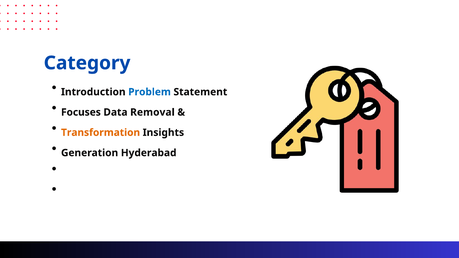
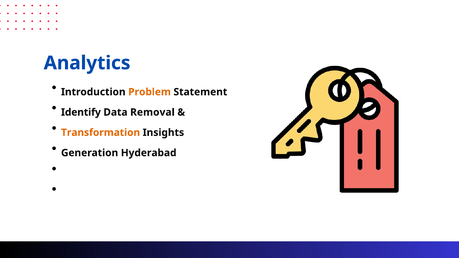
Category: Category -> Analytics (87, 63)
Problem colour: blue -> orange (150, 92)
Focuses: Focuses -> Identify (81, 112)
